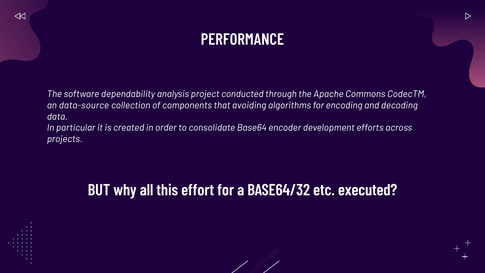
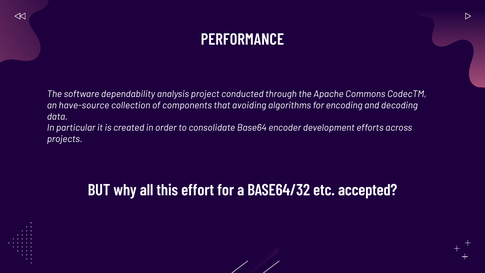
data-source: data-source -> have-source (84, 105)
executed: executed -> accepted (368, 190)
